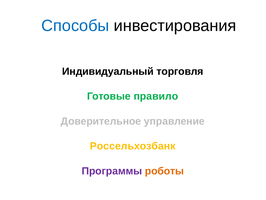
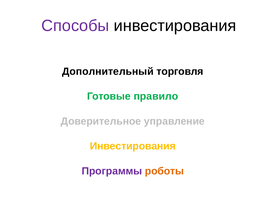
Способы colour: blue -> purple (75, 26)
Индивидуальный: Индивидуальный -> Дополнительный (108, 71)
Россельхозбанк: Россельхозбанк -> Инвестирования (133, 146)
